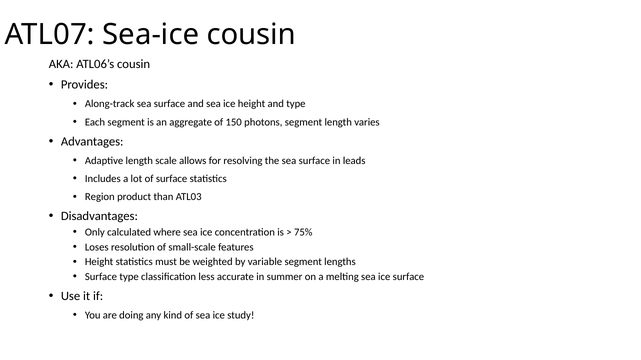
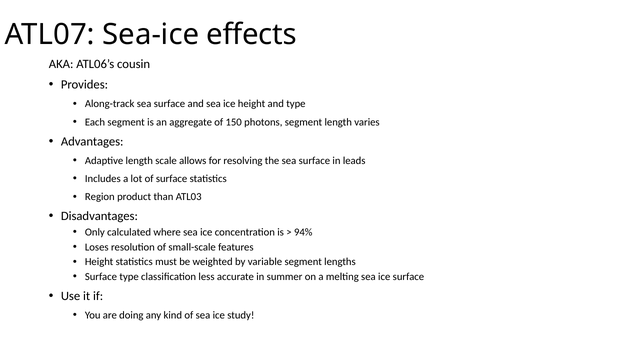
Sea-ice cousin: cousin -> effects (251, 35)
75%: 75% -> 94% (303, 233)
